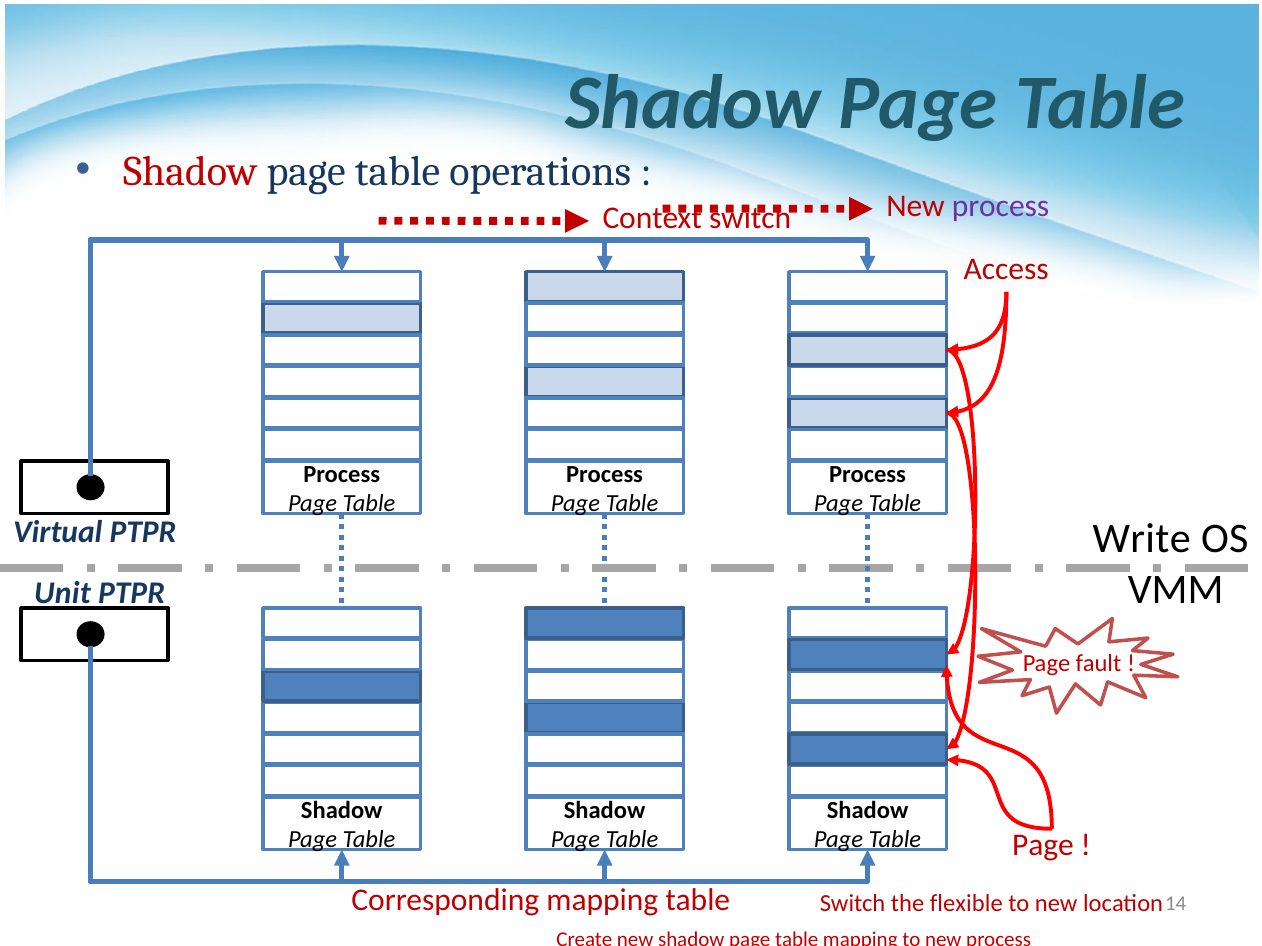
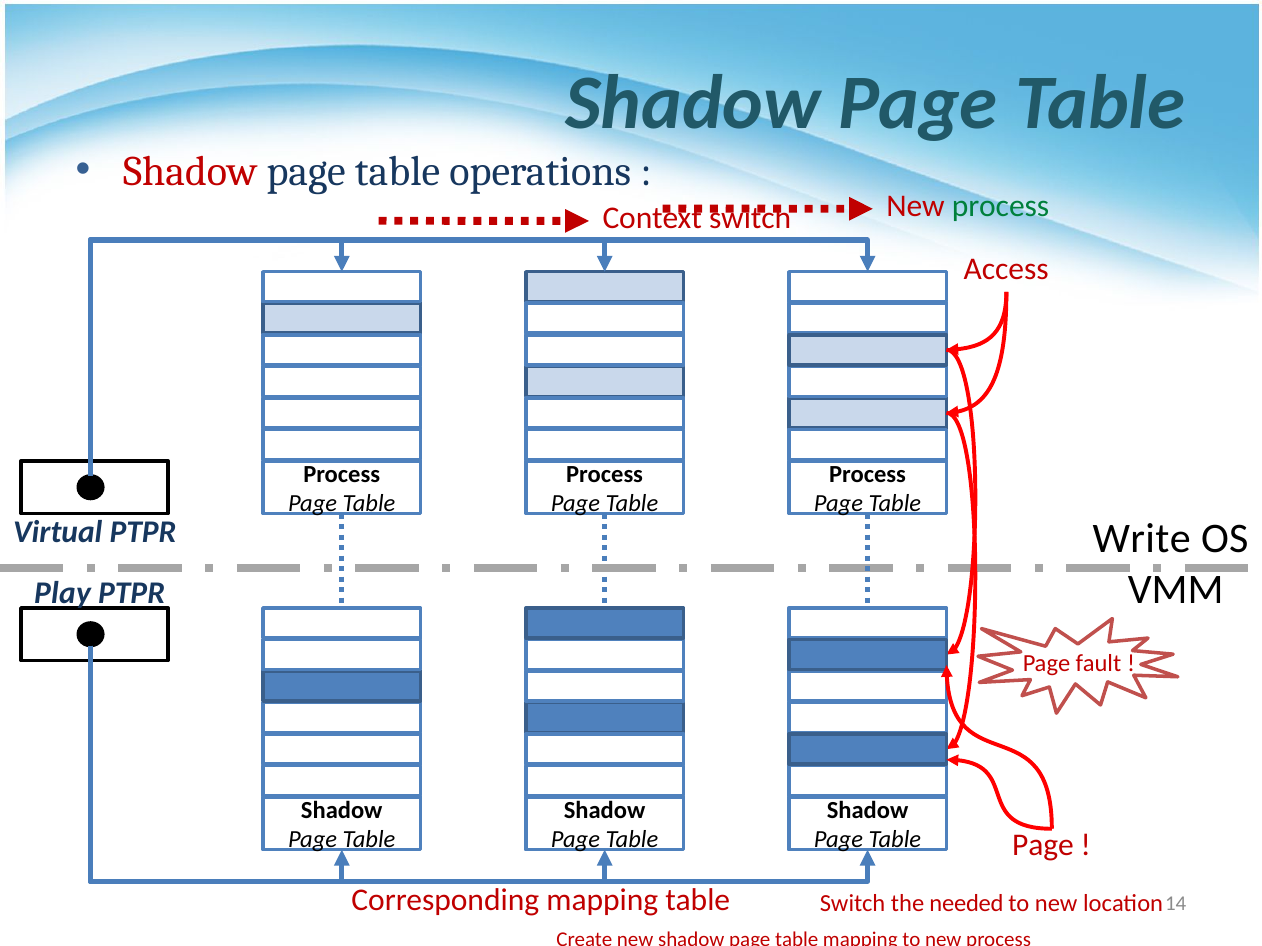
process colour: purple -> green (1000, 206)
Unit: Unit -> Play (62, 594)
flexible: flexible -> needed (966, 904)
